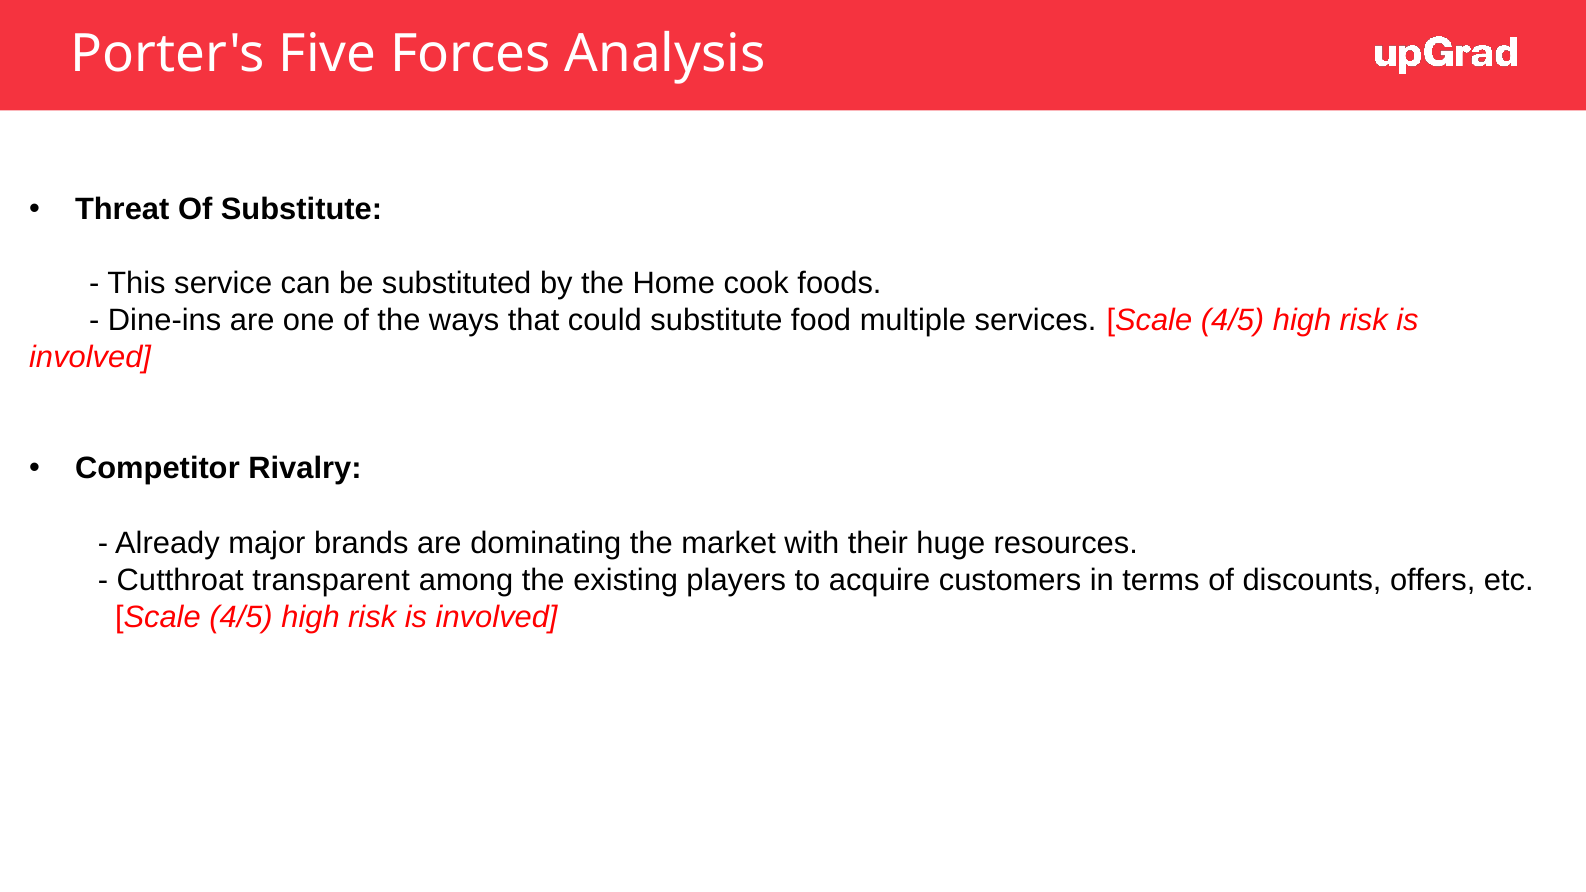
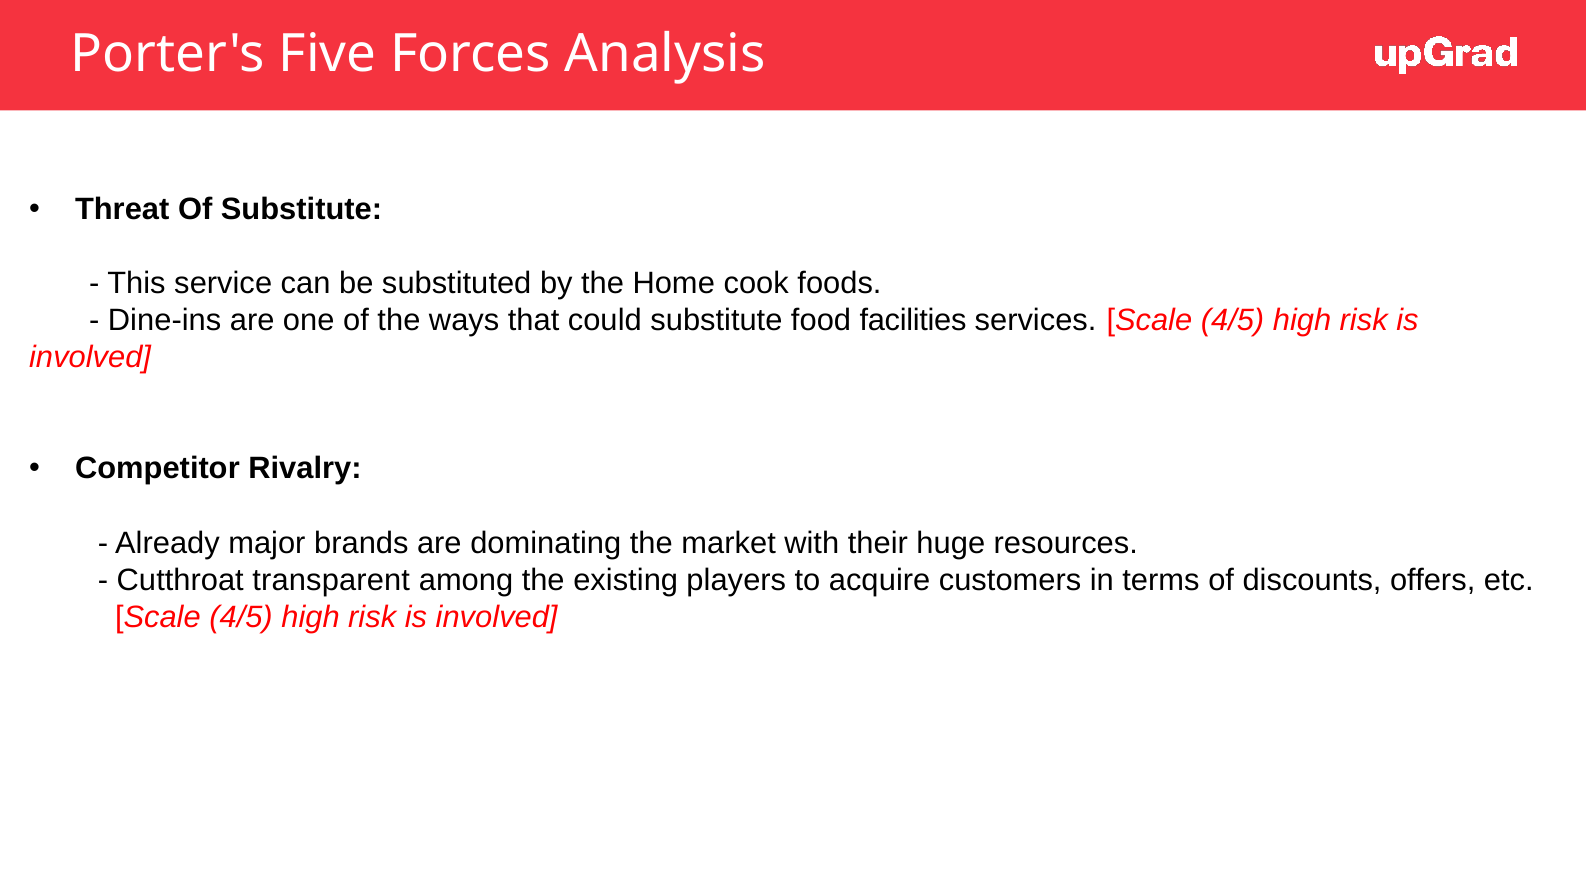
multiple: multiple -> facilities (913, 321)
